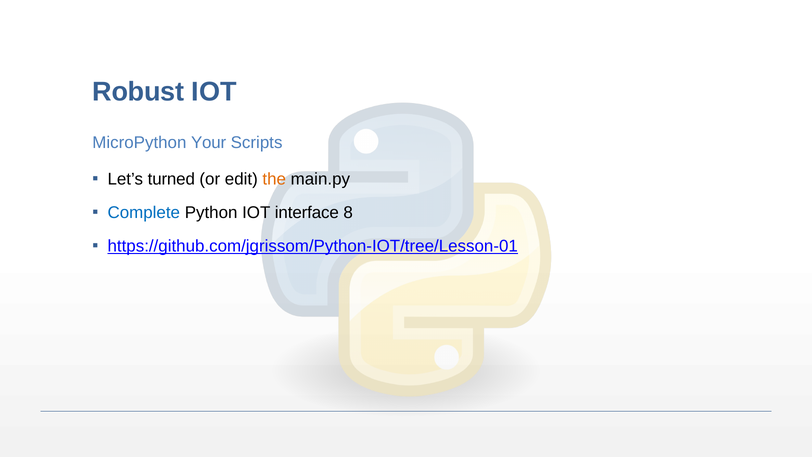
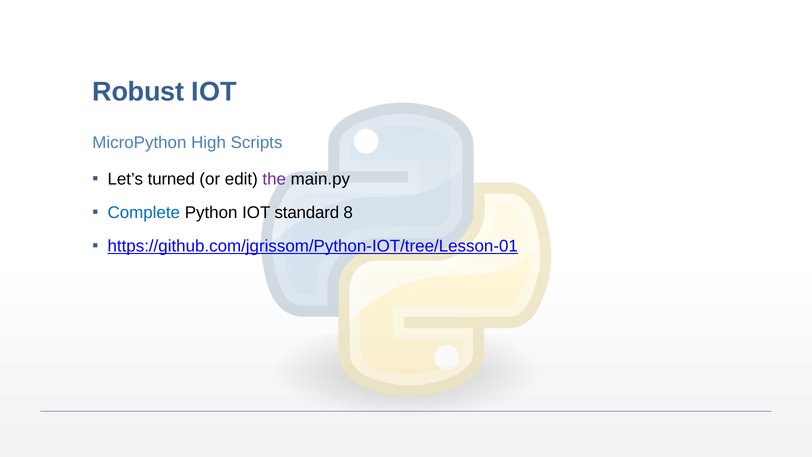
Your: Your -> High (209, 142)
the colour: orange -> purple (274, 179)
interface: interface -> standard (307, 212)
